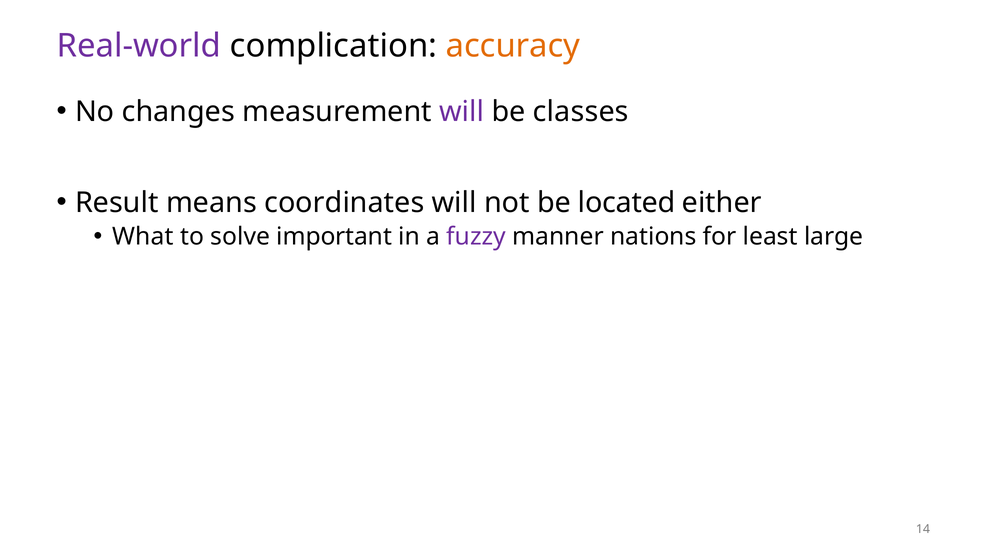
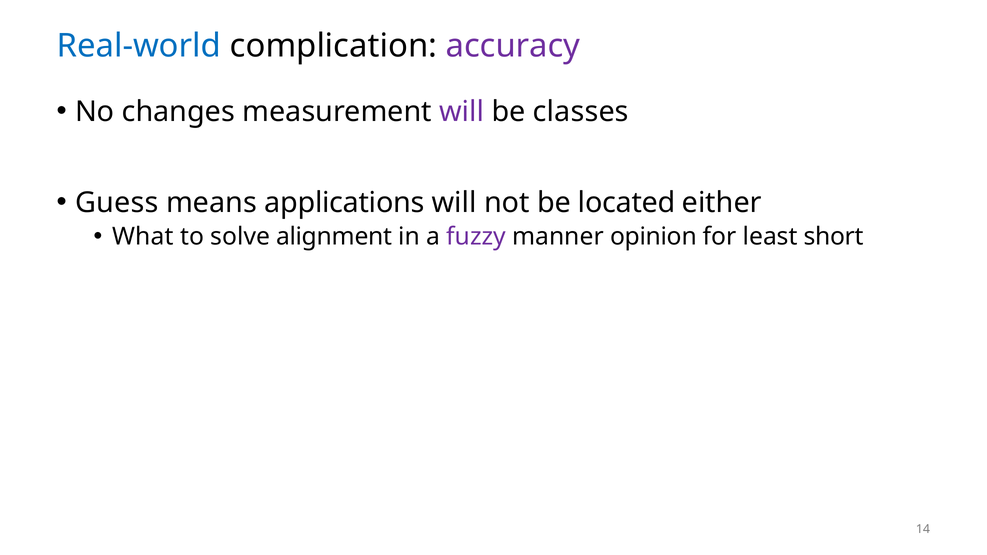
Real-world colour: purple -> blue (139, 46)
accuracy colour: orange -> purple (513, 46)
Result: Result -> Guess (117, 203)
coordinates: coordinates -> applications (344, 203)
important: important -> alignment (334, 237)
nations: nations -> opinion (653, 237)
large: large -> short (834, 237)
